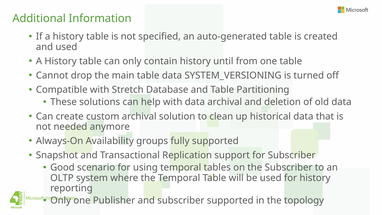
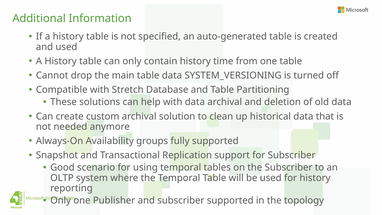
until: until -> time (223, 61)
